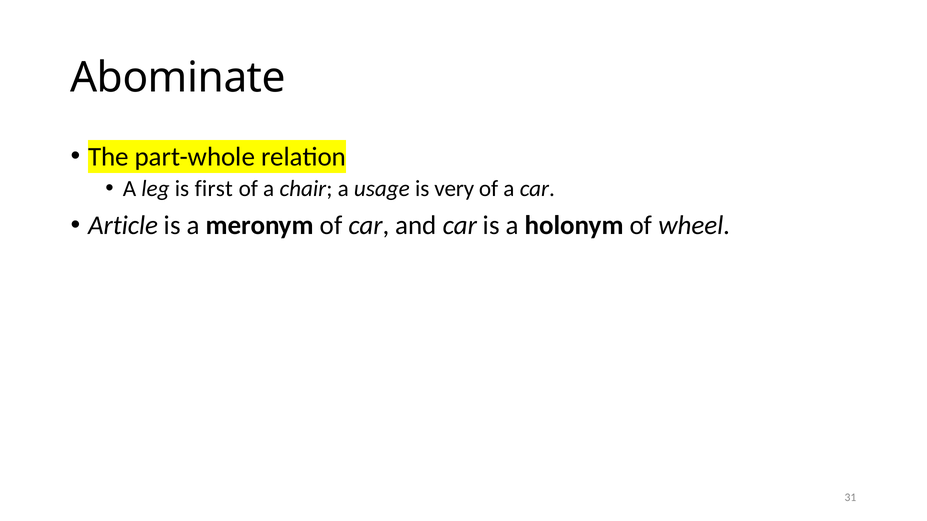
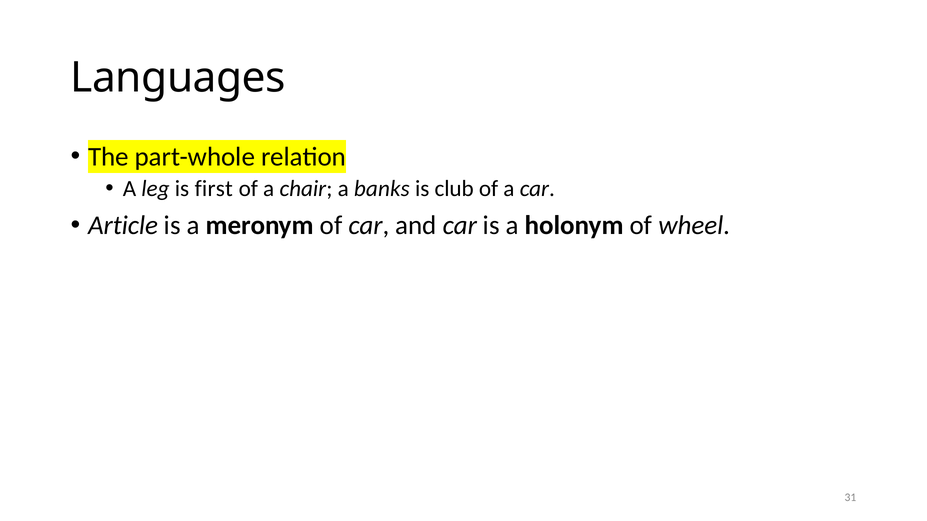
Abominate: Abominate -> Languages (178, 78)
usage: usage -> banks (382, 189)
very: very -> club (454, 189)
